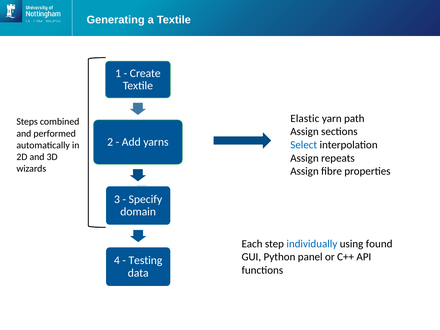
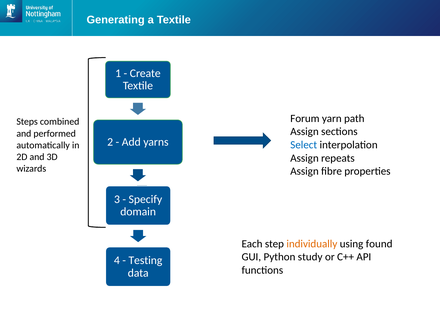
Elastic: Elastic -> Forum (305, 118)
individually colour: blue -> orange (312, 244)
panel: panel -> study (310, 257)
